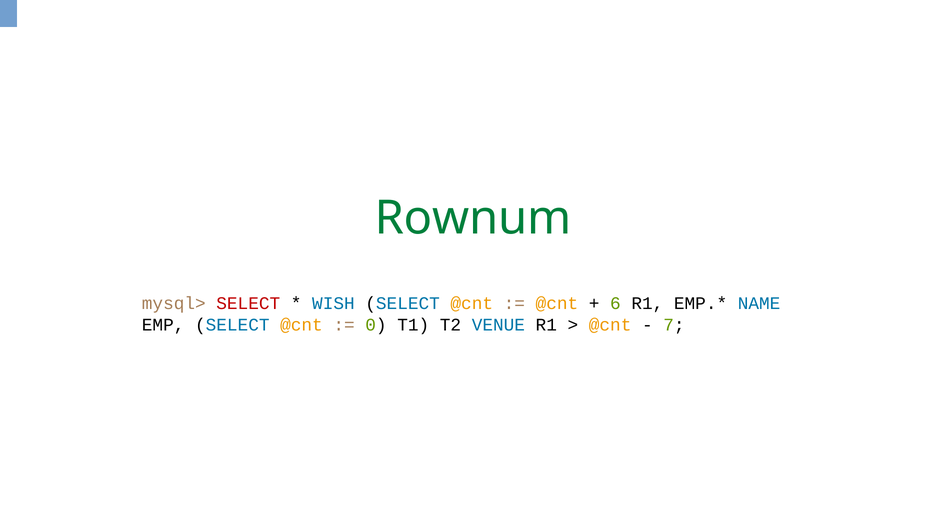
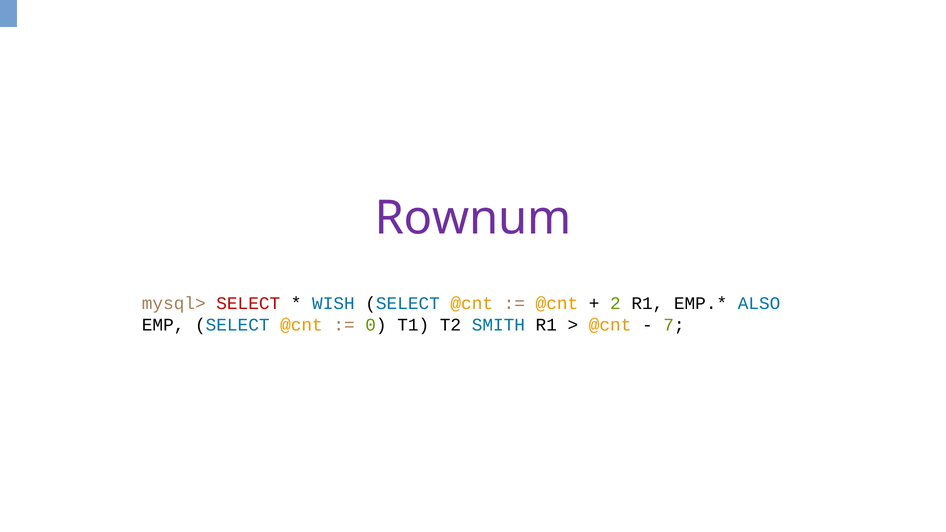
Rownum colour: green -> purple (473, 218)
6: 6 -> 2 (615, 304)
NAME: NAME -> ALSO (759, 304)
VENUE: VENUE -> SMITH (498, 325)
